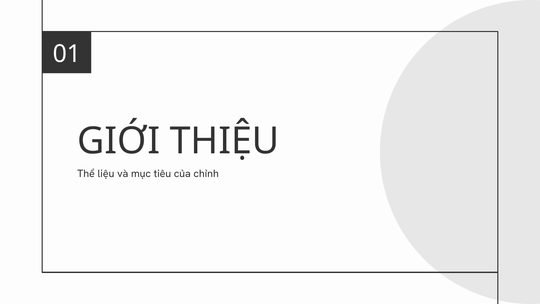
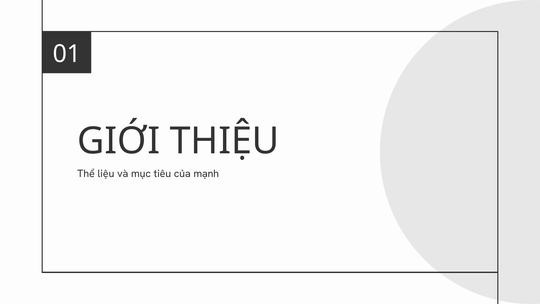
chỉnh: chỉnh -> mạnh (206, 174)
